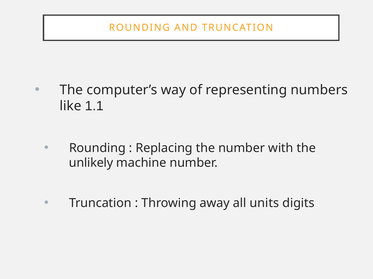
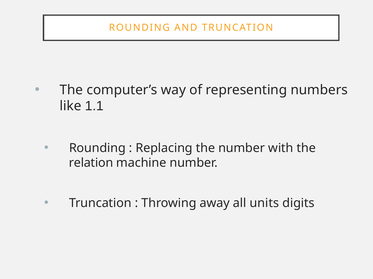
unlikely: unlikely -> relation (91, 163)
